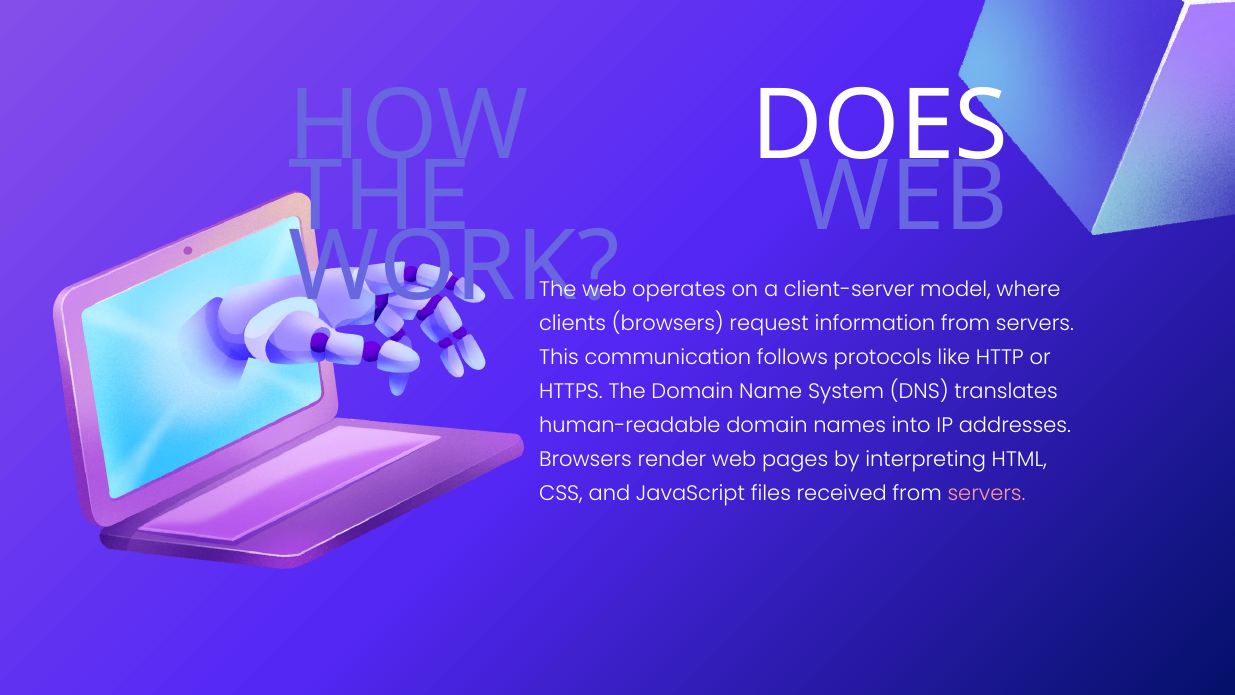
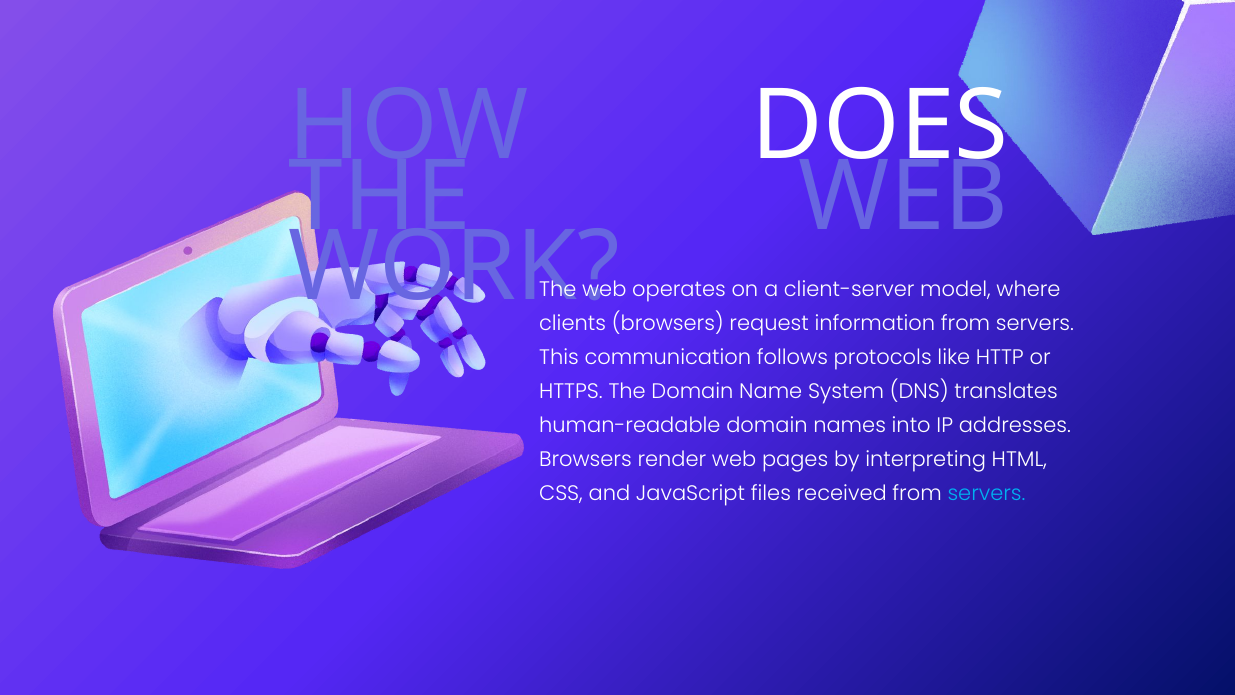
servers colour: pink -> light blue (986, 493)
